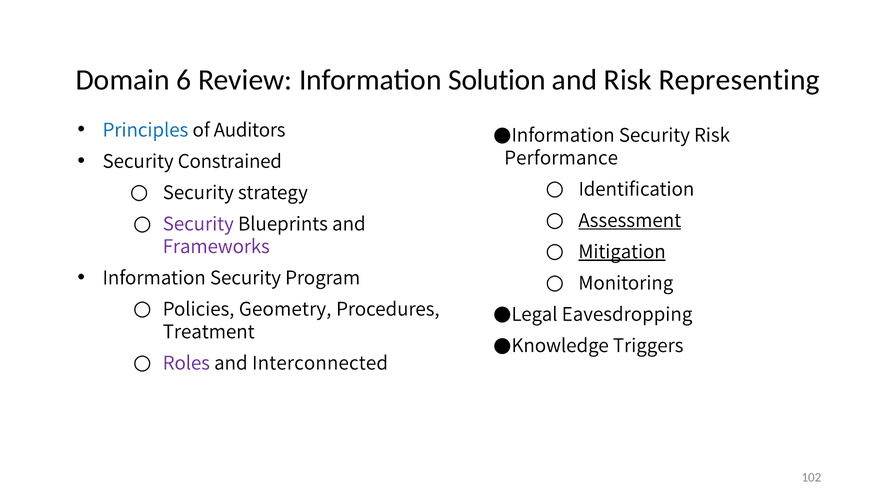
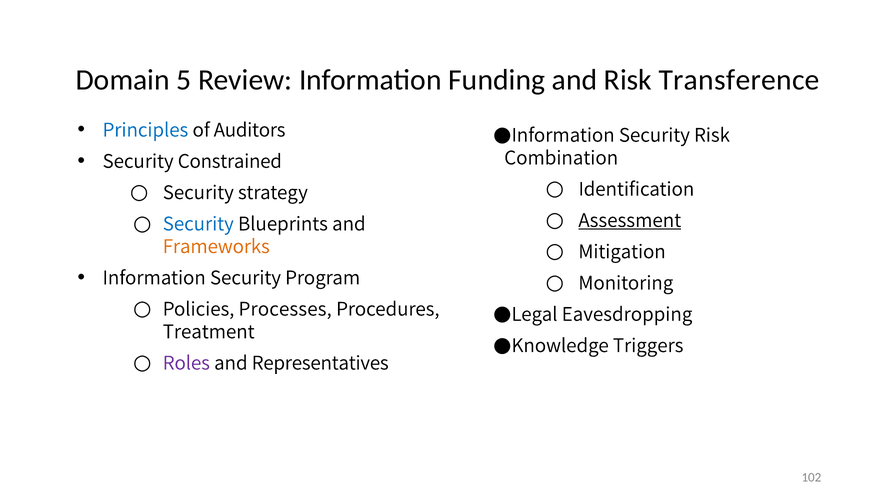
6: 6 -> 5 (184, 80)
Solution: Solution -> Funding (497, 80)
Representing: Representing -> Transference (739, 80)
Performance: Performance -> Combination (561, 157)
Security colour: purple -> blue (198, 224)
Frameworks colour: purple -> orange (216, 246)
Mitigation underline: present -> none (622, 251)
Geometry: Geometry -> Processes (285, 309)
Interconnected: Interconnected -> Representatives (320, 363)
